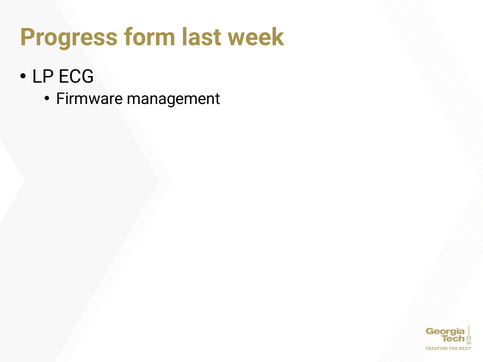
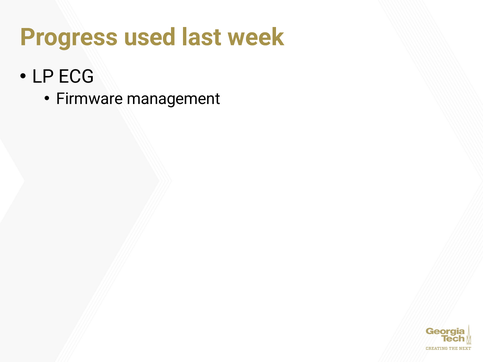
form: form -> used (150, 37)
